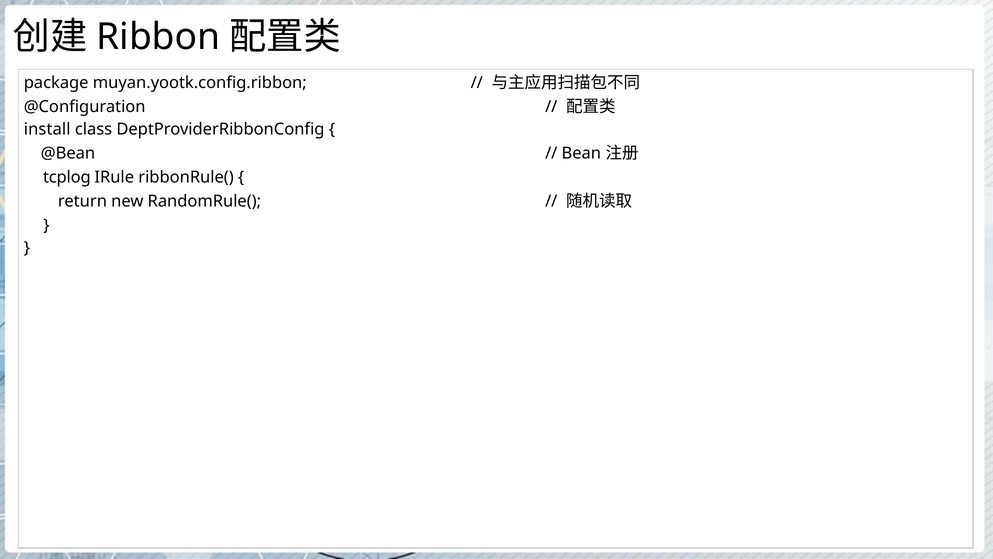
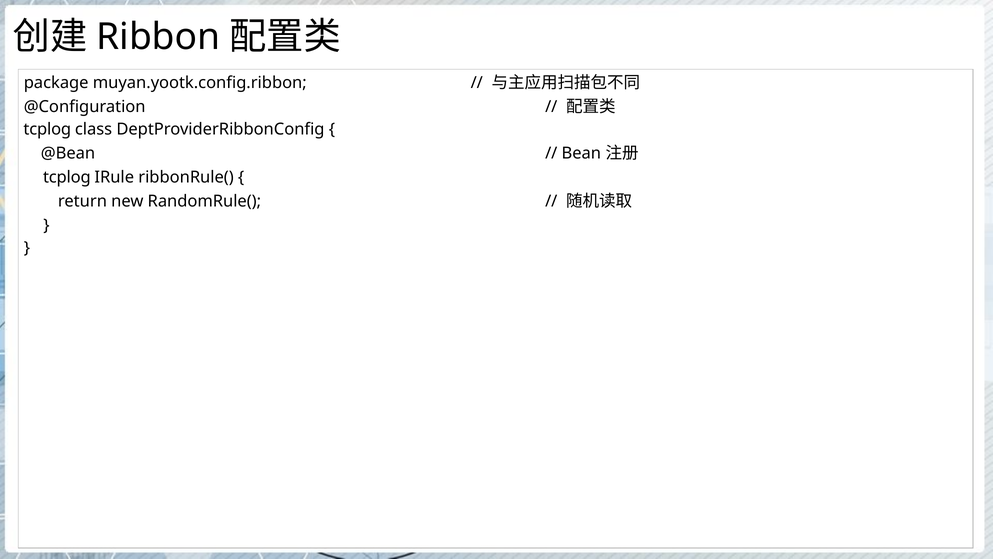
install: install -> tcplog (47, 129)
